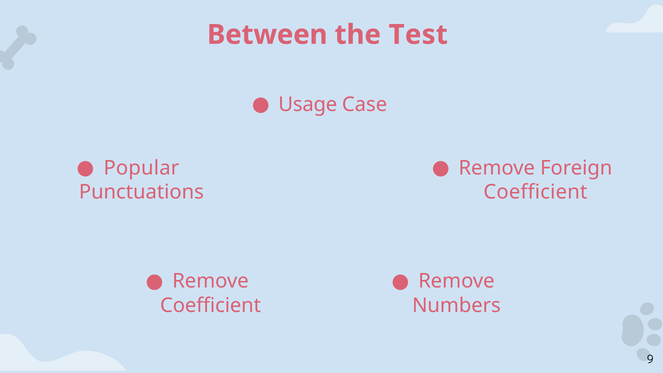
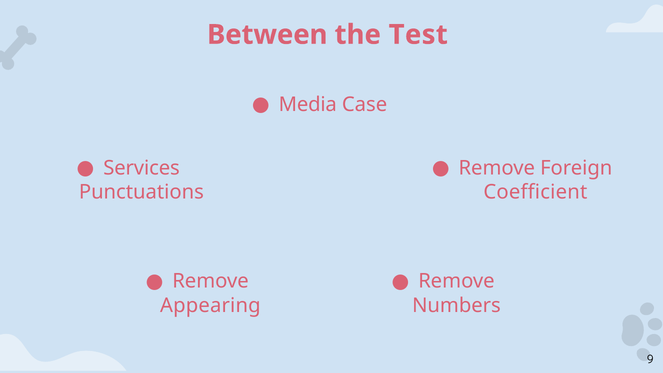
Usage: Usage -> Media (308, 104)
Popular: Popular -> Services (142, 168)
Coefficient: Coefficient -> Appearing (210, 305)
